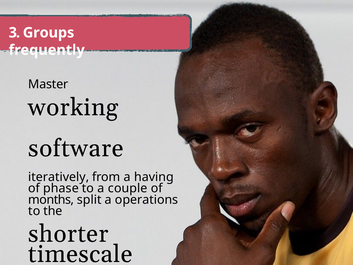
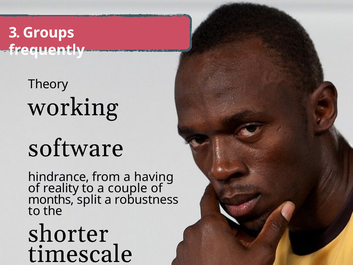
Master: Master -> Theory (48, 84)
iteratively: iteratively -> hindrance (59, 177)
phase: phase -> reality (61, 188)
operations: operations -> robustness (147, 199)
